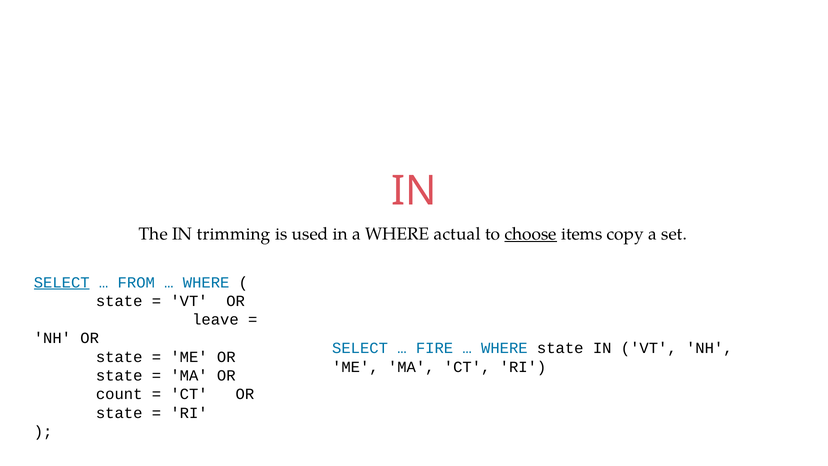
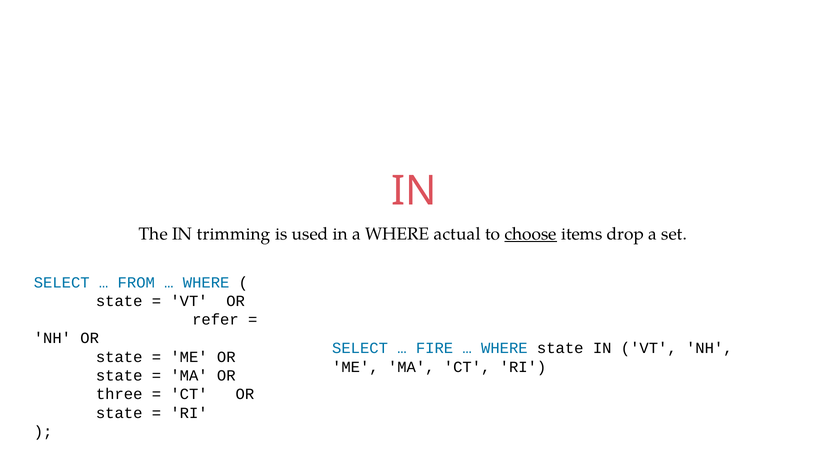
copy: copy -> drop (625, 234)
SELECT underline: present -> none (62, 282)
leave: leave -> refer (215, 320)
count: count -> three (119, 394)
